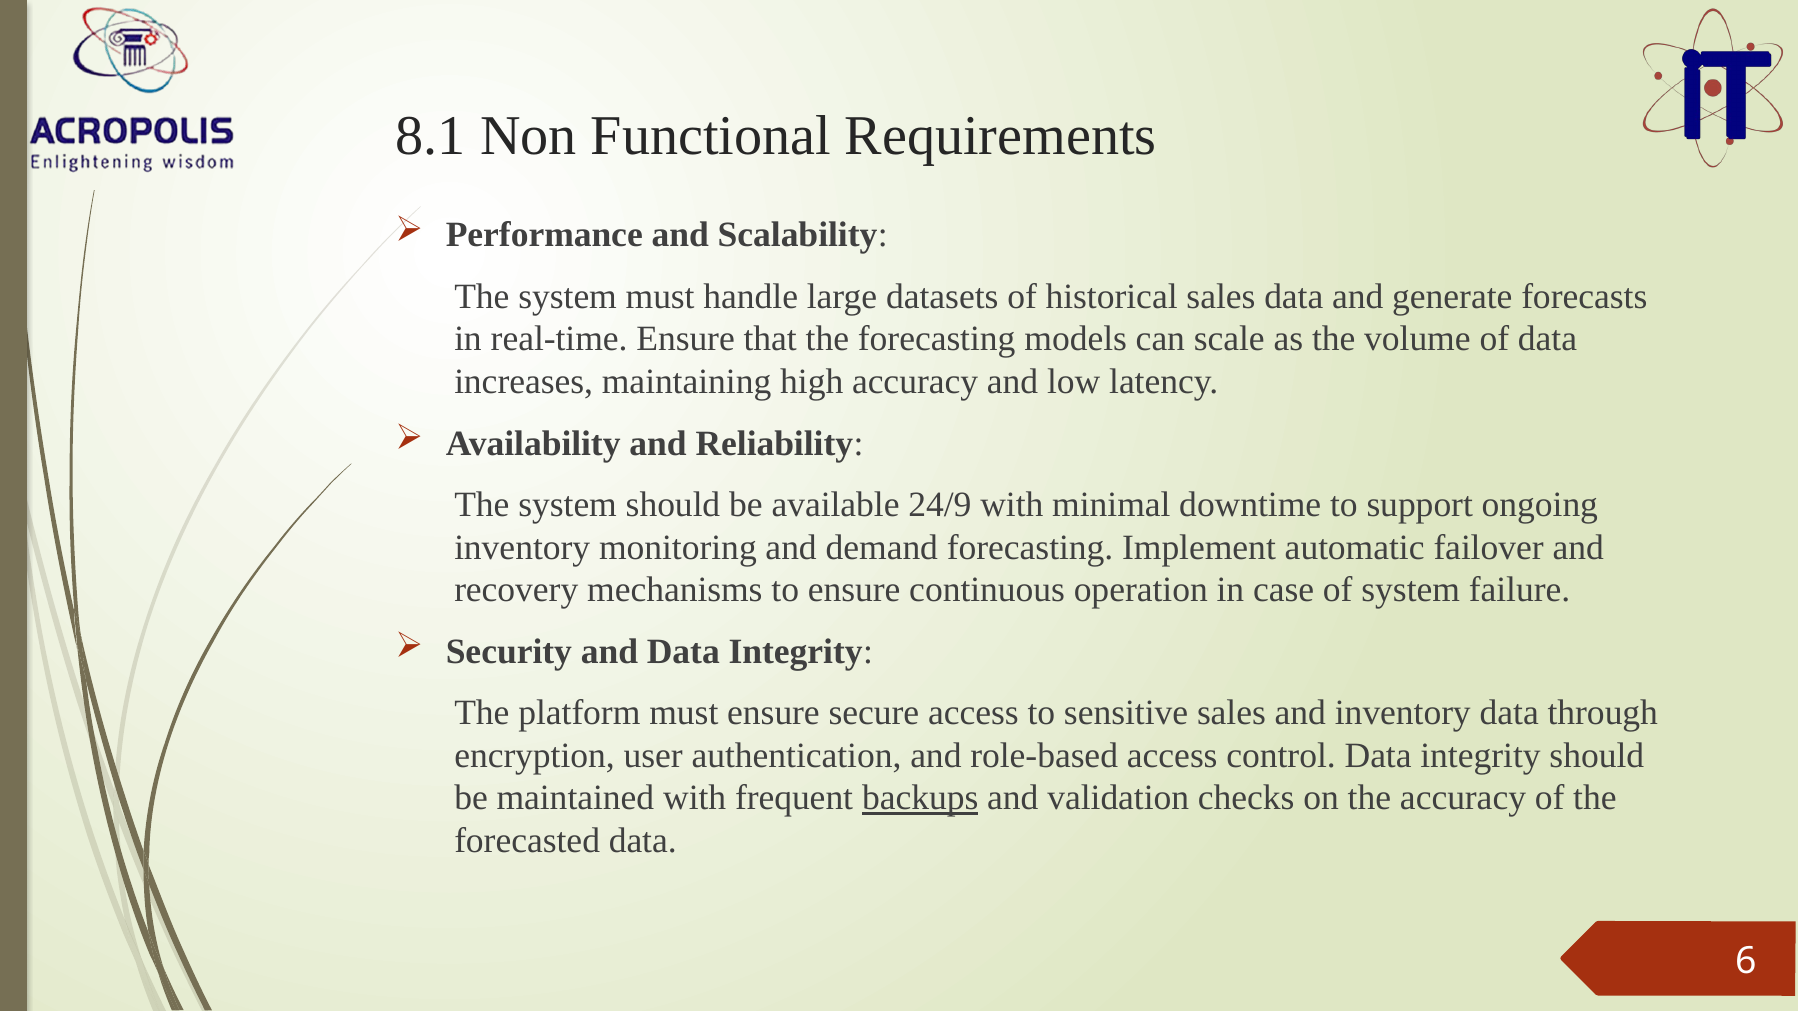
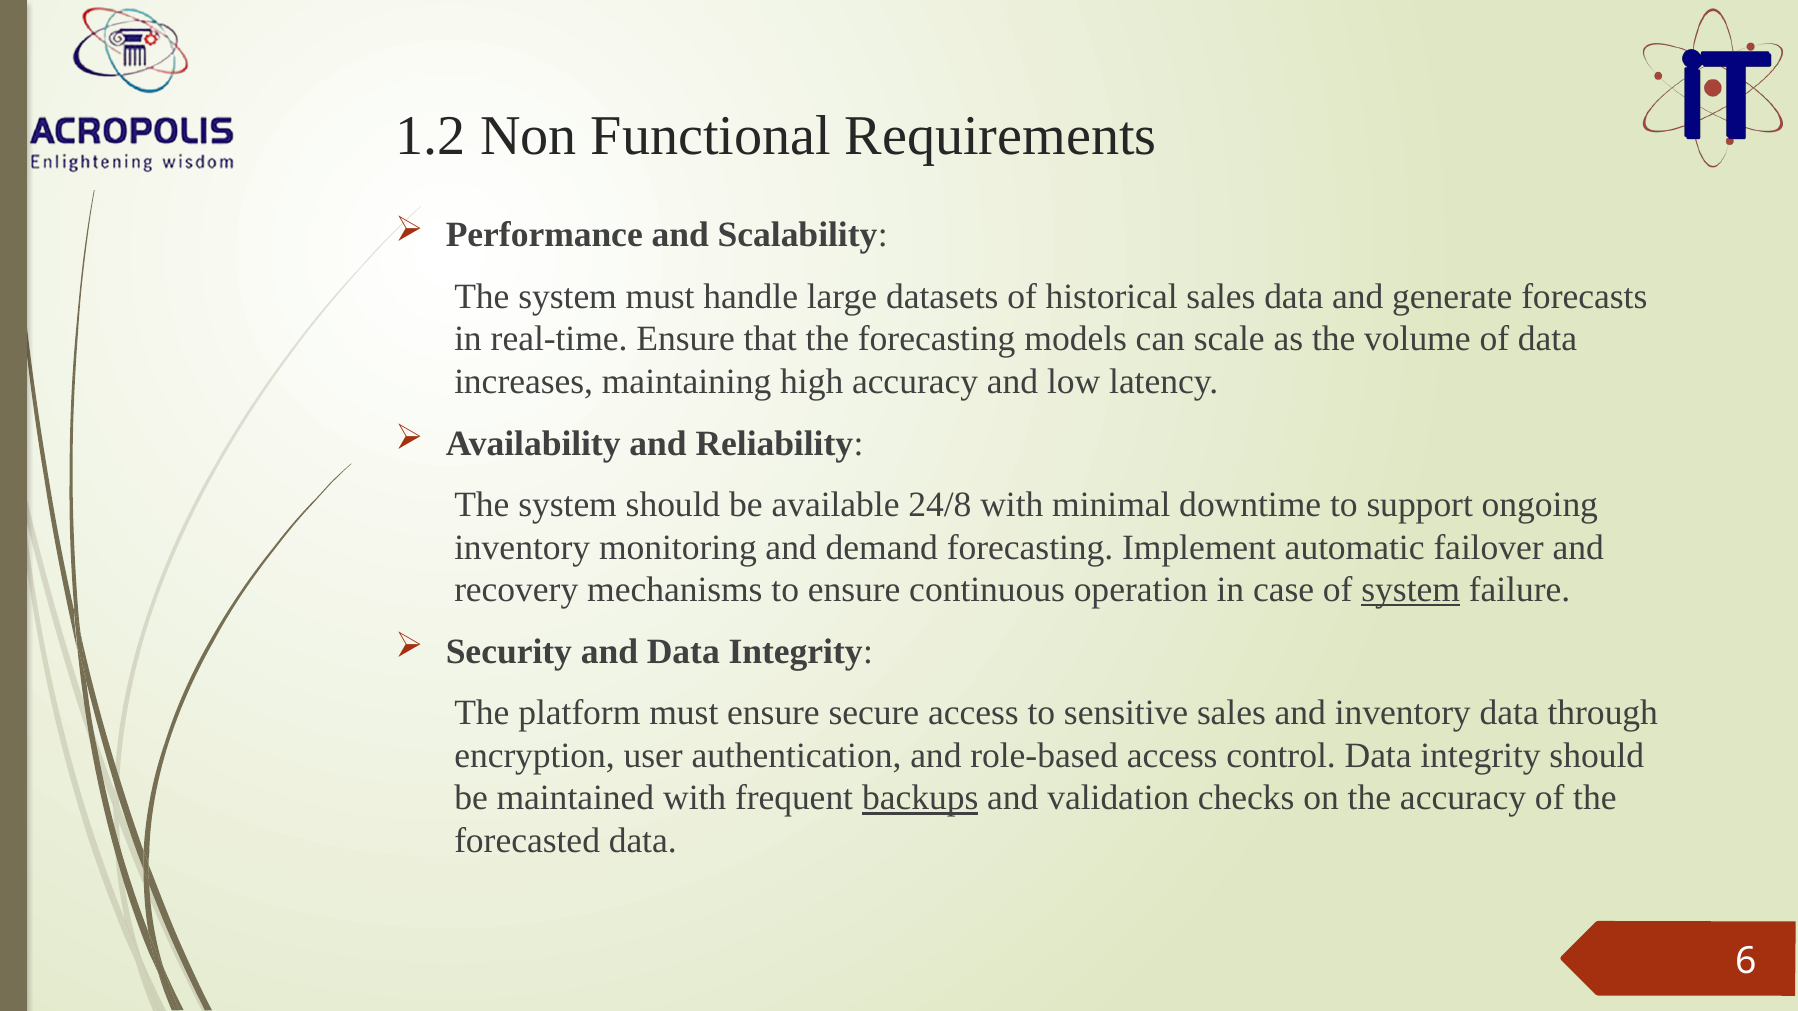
8.1: 8.1 -> 1.2 (431, 136)
24/9: 24/9 -> 24/8 (940, 505)
system underline: none -> present (1411, 590)
